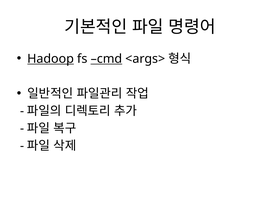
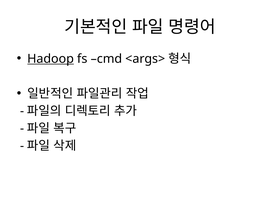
cmd underline: present -> none (106, 59)
